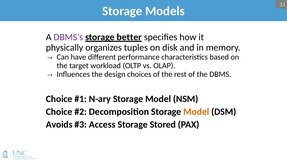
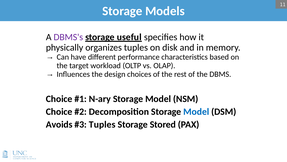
better: better -> useful (129, 37)
Model colour: orange -> blue (196, 111)
Access: Access -> Tuples (102, 124)
